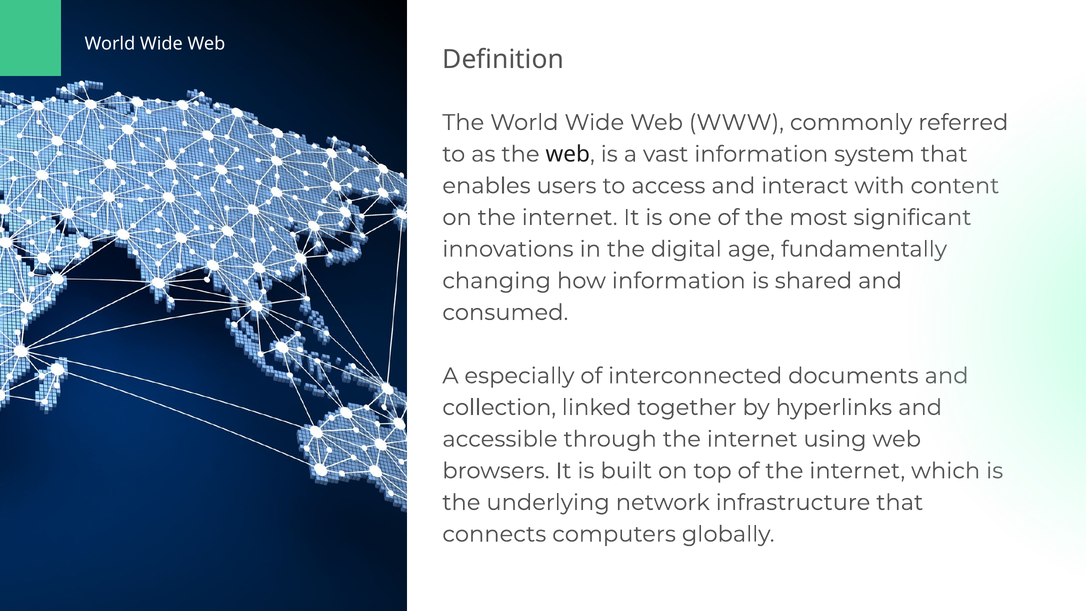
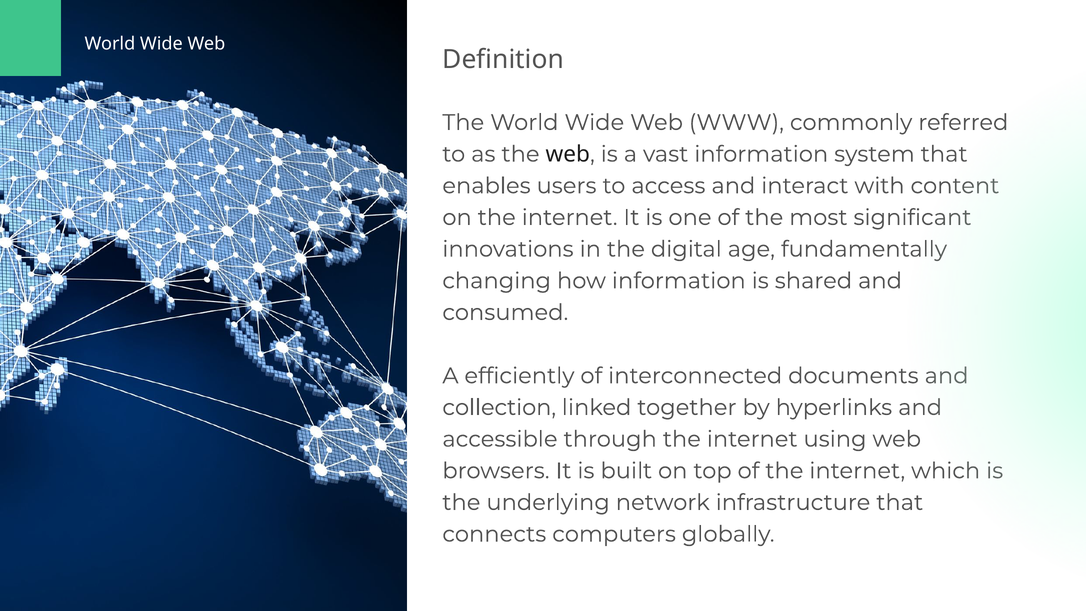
especially: especially -> efficiently (519, 376)
